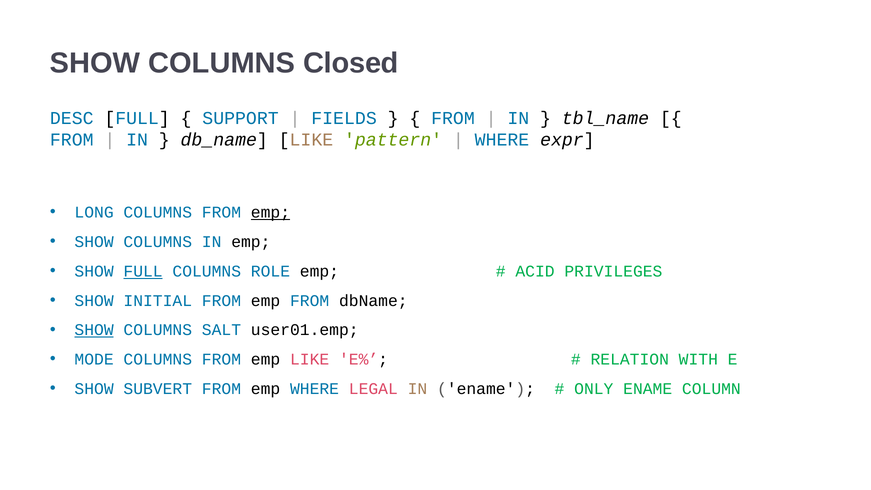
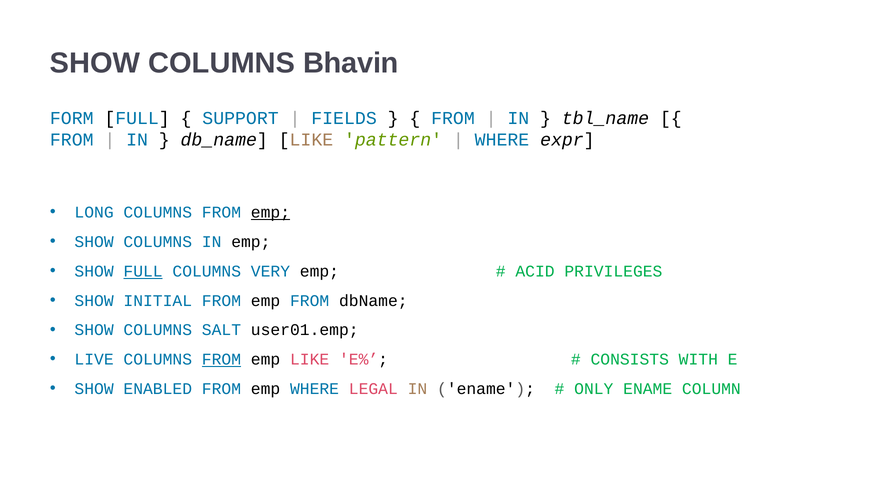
Closed: Closed -> Bhavin (351, 63)
DESC: DESC -> FORM (72, 118)
ROLE: ROLE -> VERY (270, 271)
SHOW underline: present -> none (94, 330)
MODE: MODE -> LIVE (94, 359)
FROM underline: none -> present (221, 359)
RELATION: RELATION -> CONSISTS (630, 359)
SUBVERT: SUBVERT -> ENABLED (158, 389)
